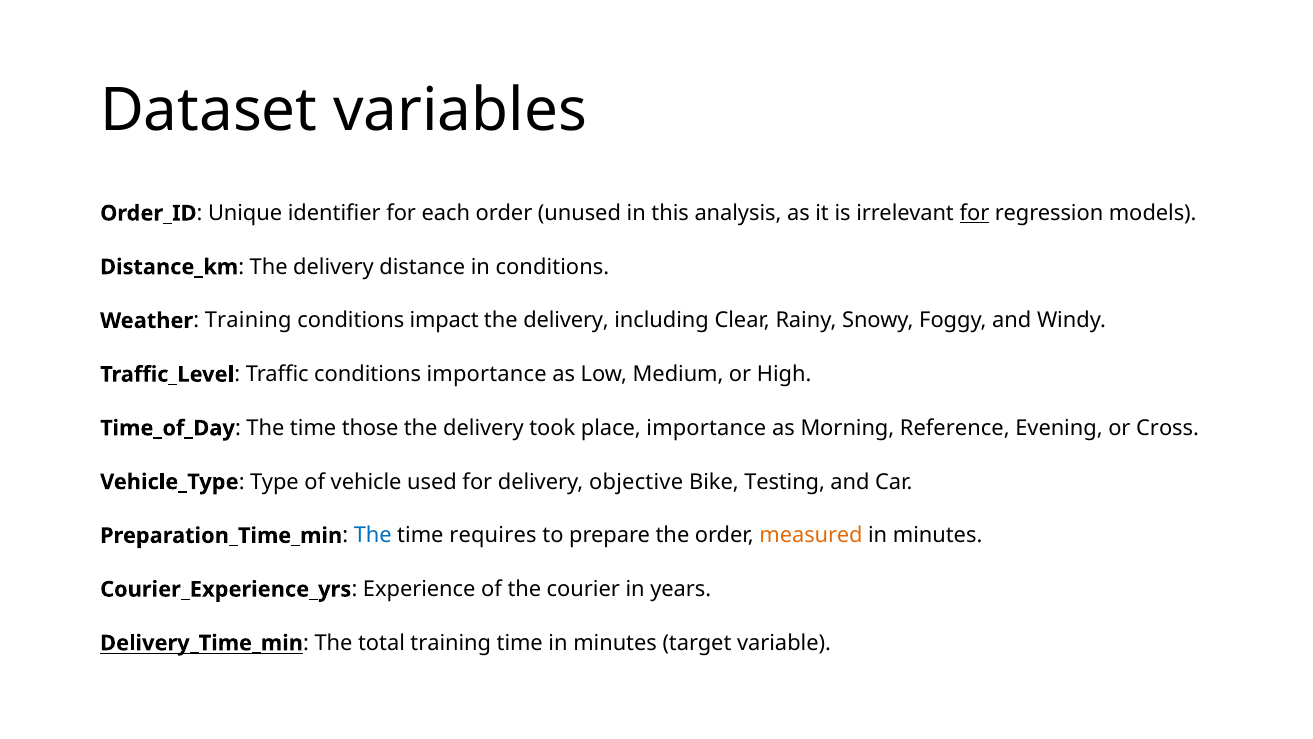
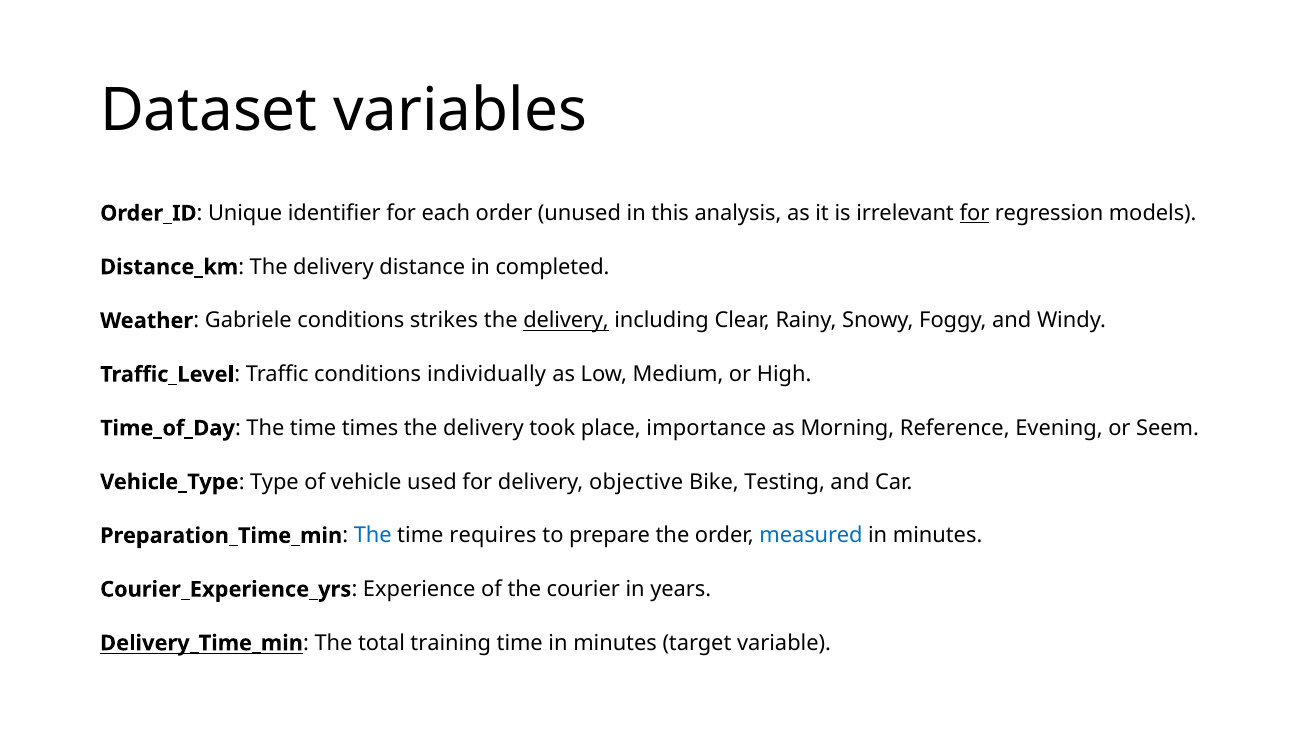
in conditions: conditions -> completed (553, 267)
Weather Training: Training -> Gabriele (248, 321)
impact: impact -> strikes (444, 321)
delivery underline: none -> present (566, 321)
conditions importance: importance -> individually (487, 374)
those: those -> times (370, 428)
Cross: Cross -> Seem (1168, 428)
measured colour: orange -> blue (811, 535)
